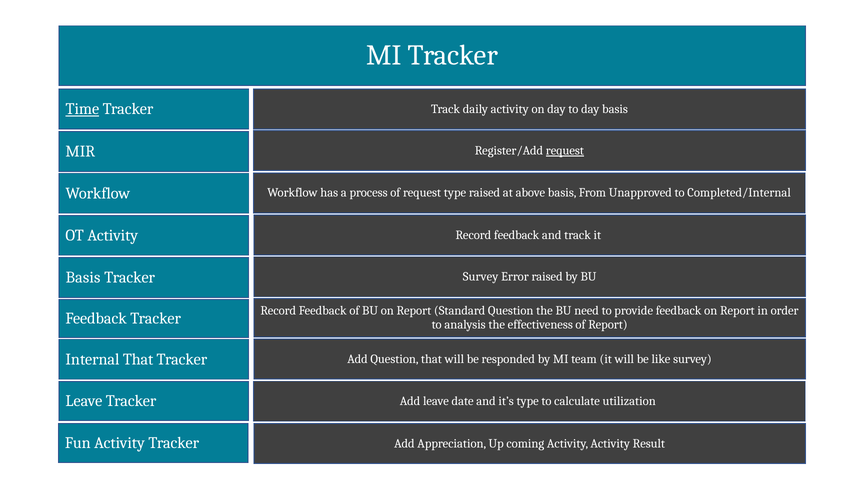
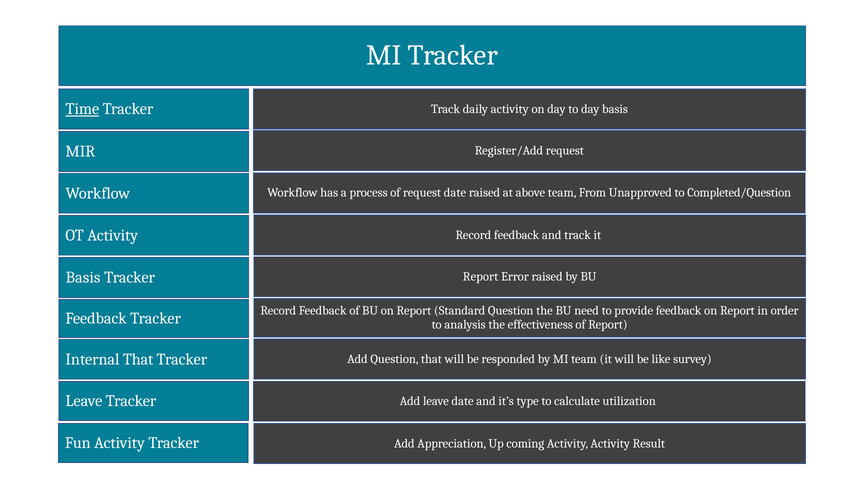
request underline: present -> none (565, 151)
request type: type -> date (455, 193)
above basis: basis -> team (562, 193)
Completed/Internal: Completed/Internal -> Completed/Question (739, 193)
Survey: Survey -> Report (481, 277)
